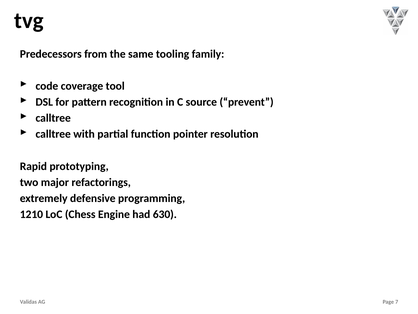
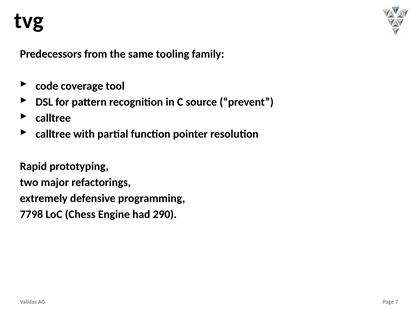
1210: 1210 -> 7798 (31, 214)
630: 630 -> 290 (165, 214)
